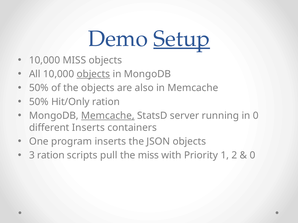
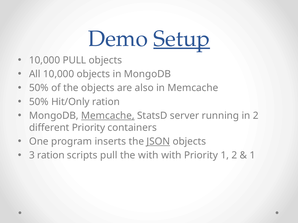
10,000 MISS: MISS -> PULL (74, 60)
objects underline: present -> none (93, 74)
in 0: 0 -> 2 (256, 116)
different Inserts: Inserts -> Priority (88, 128)
JSON underline: none -> present (158, 142)
the miss: miss -> with (148, 156)
0: 0 -> 1 (252, 156)
